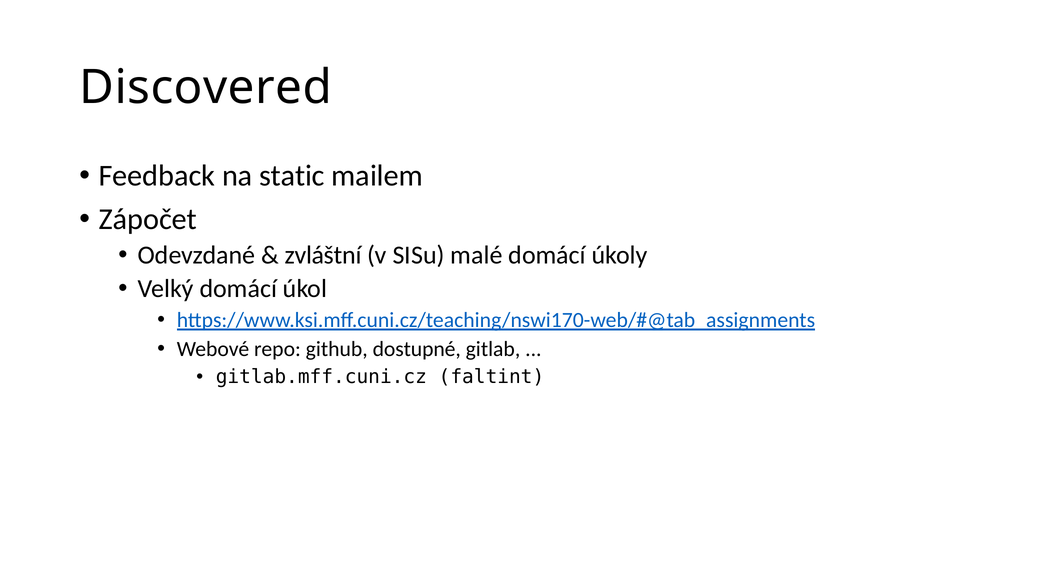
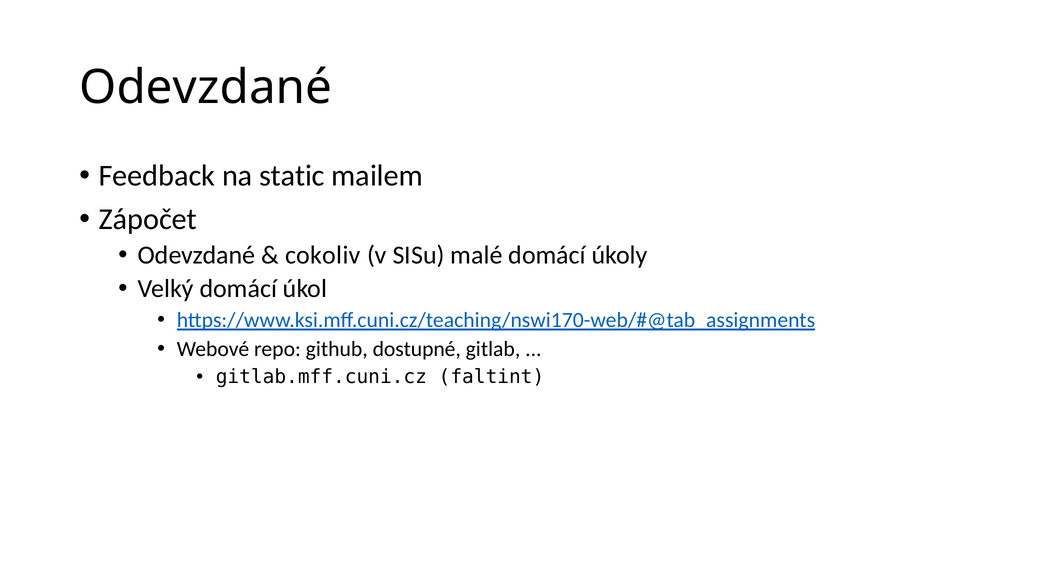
Discovered: Discovered -> Odevzdané (206, 87)
zvláštní: zvláštní -> cokoliv (323, 255)
